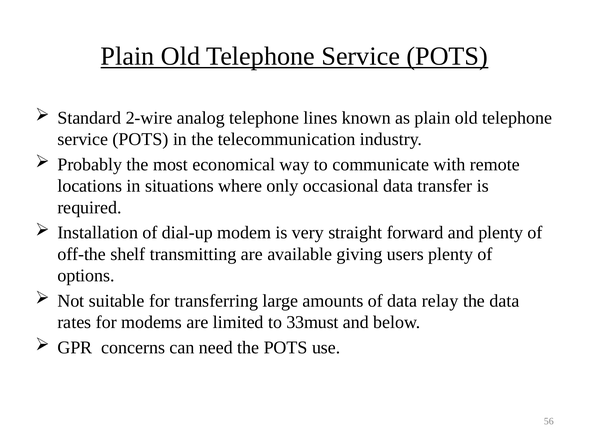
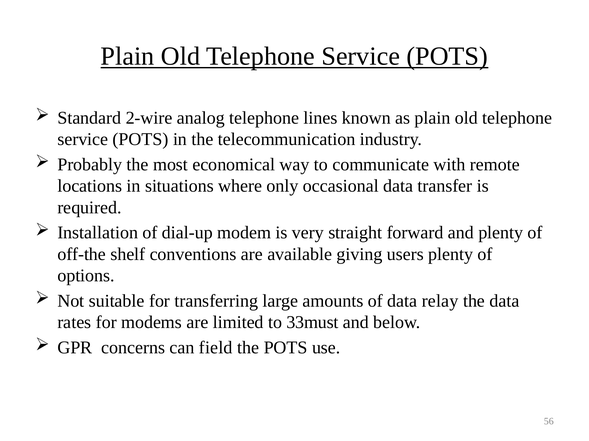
transmitting: transmitting -> conventions (193, 255)
need: need -> field (216, 348)
